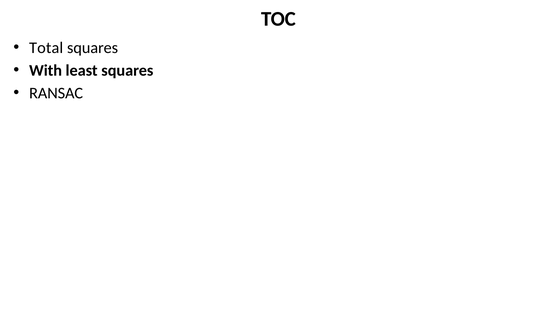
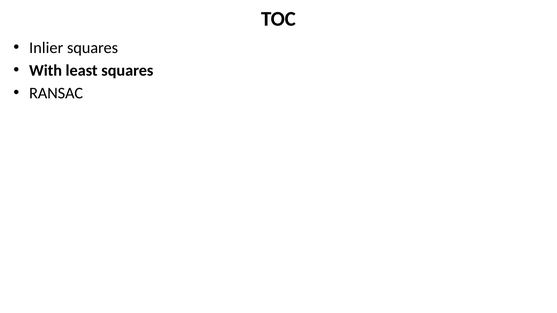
Total: Total -> Inlier (46, 48)
